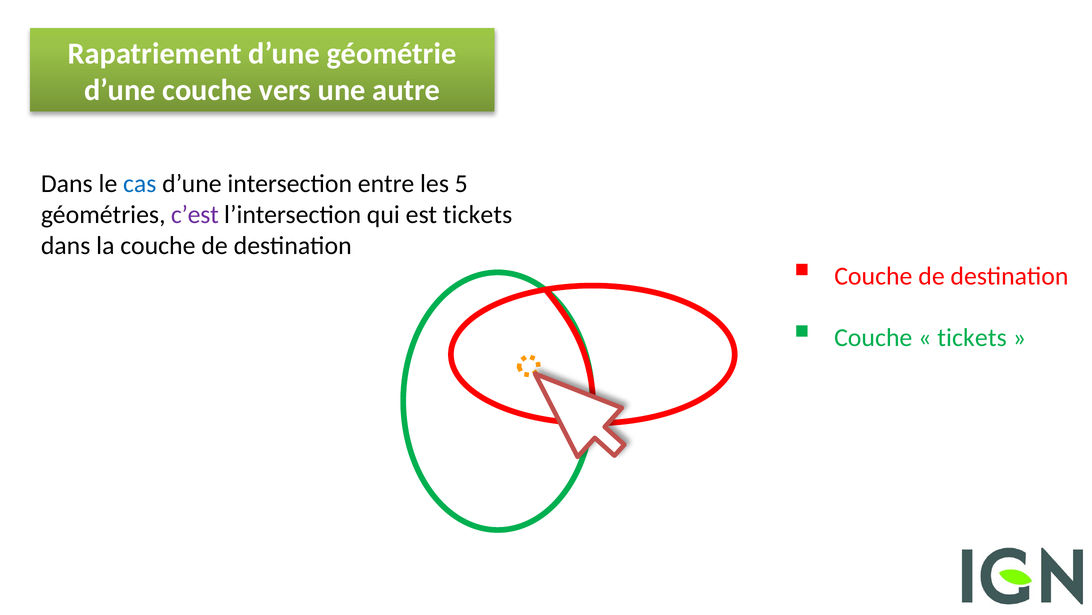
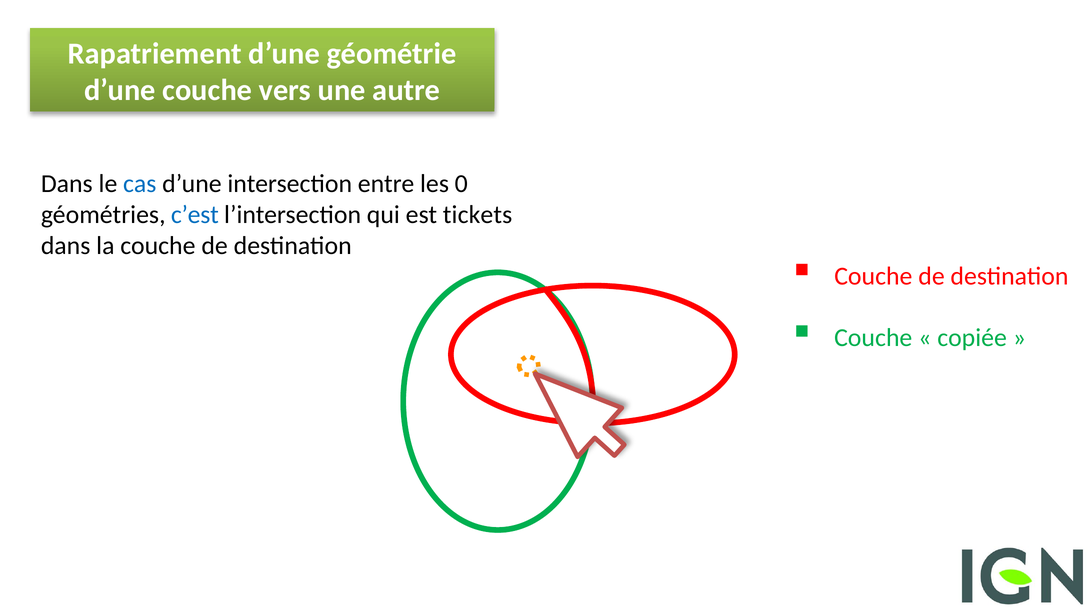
5: 5 -> 0 (461, 184)
c’est colour: purple -> blue (195, 214)
tickets: tickets -> copiée (972, 337)
